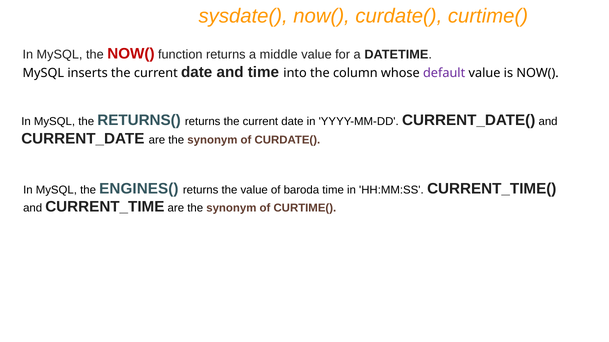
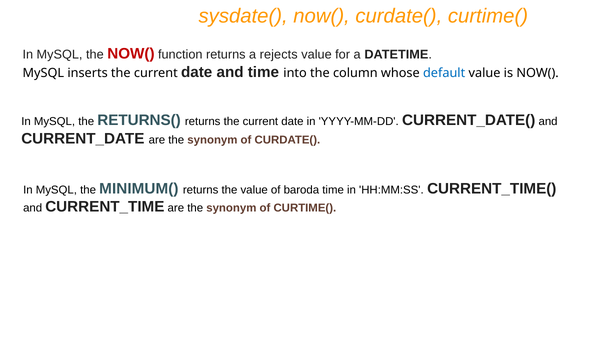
middle: middle -> rejects (279, 55)
default colour: purple -> blue (444, 73)
ENGINES(: ENGINES( -> MINIMUM( (139, 189)
